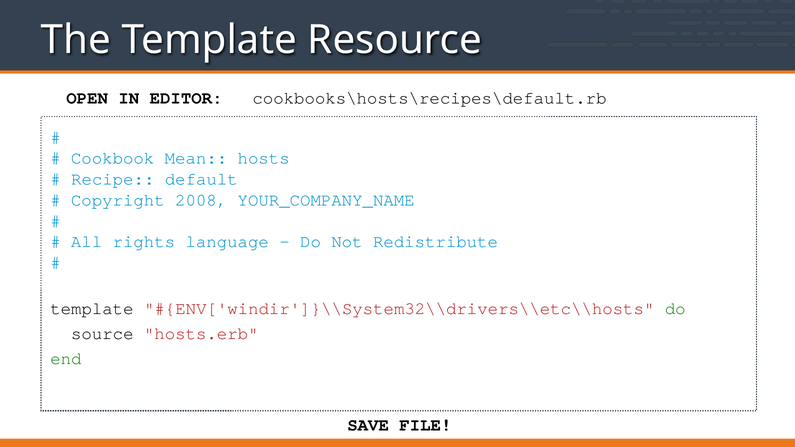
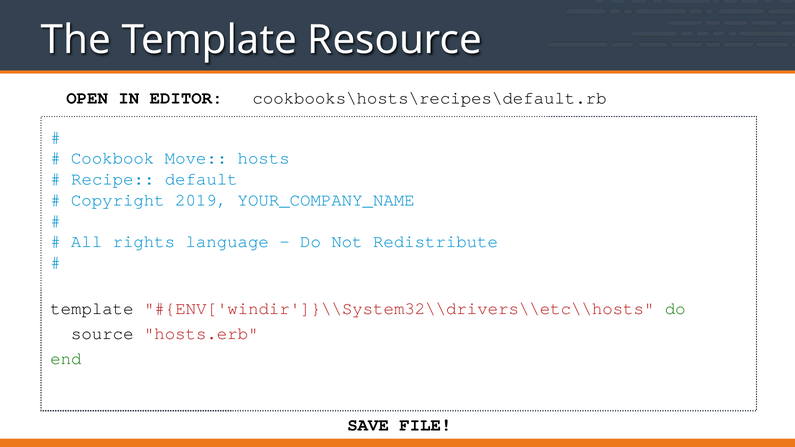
Mean: Mean -> Move (196, 158)
2008: 2008 -> 2019 (201, 200)
